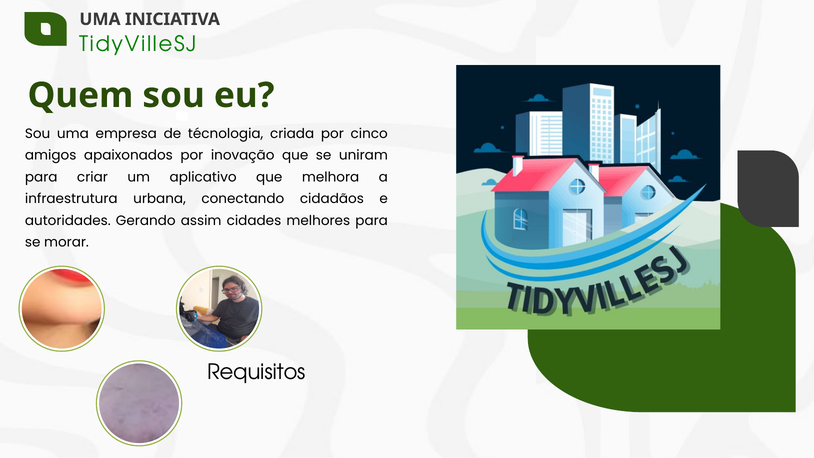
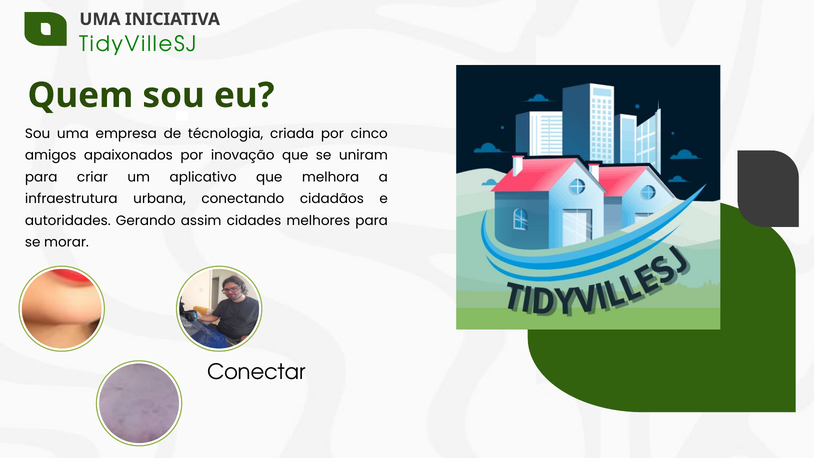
Requisitos: Requisitos -> Conectar (256, 372)
